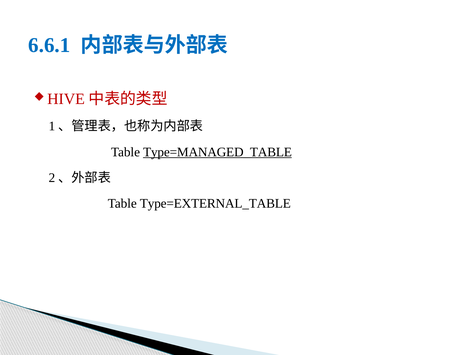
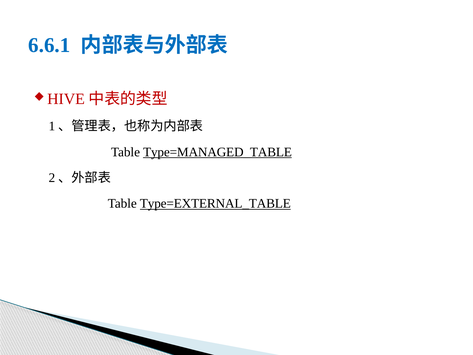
Type=EXTERNAL_TABLE underline: none -> present (215, 203)
